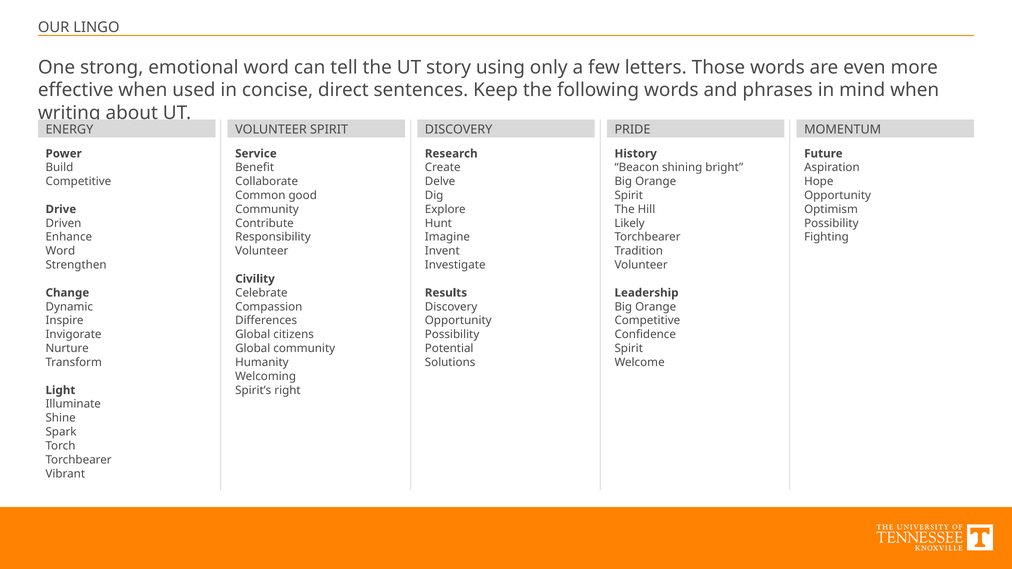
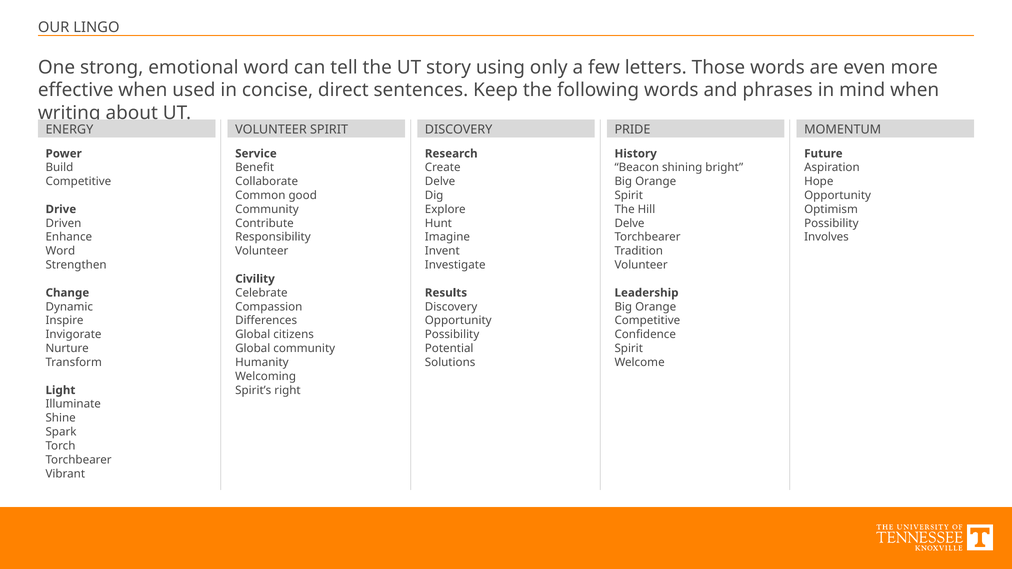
Likely: Likely -> Delve (630, 223)
Fighting: Fighting -> Involves (826, 237)
